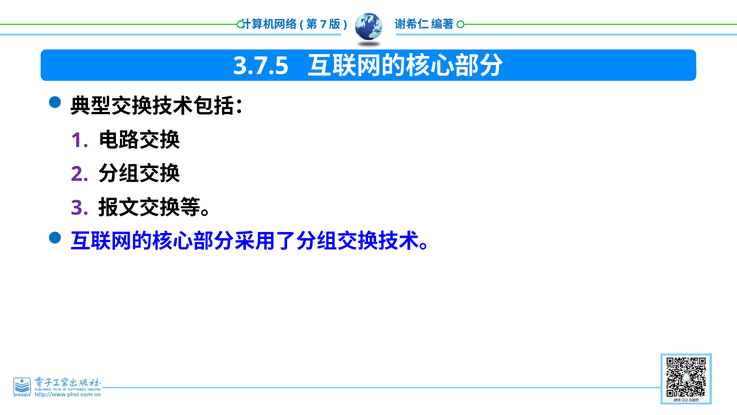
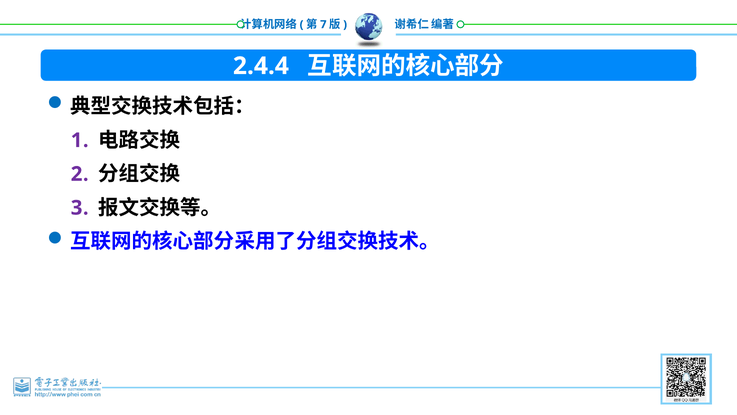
3.7.5: 3.7.5 -> 2.4.4 (261, 66)
